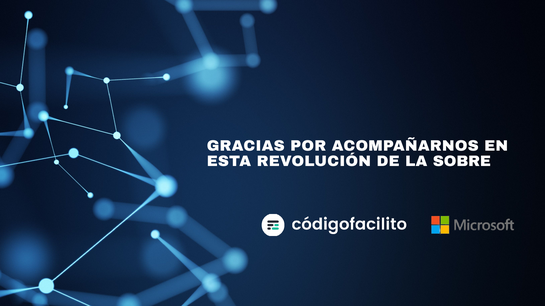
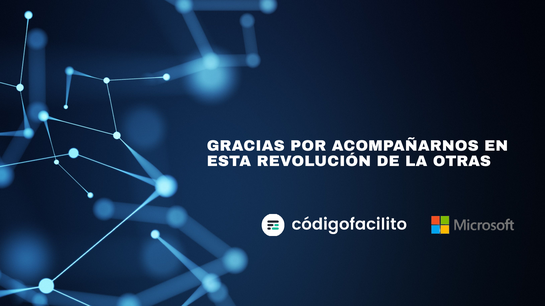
SOBRE: SOBRE -> OTRAS (462, 161)
